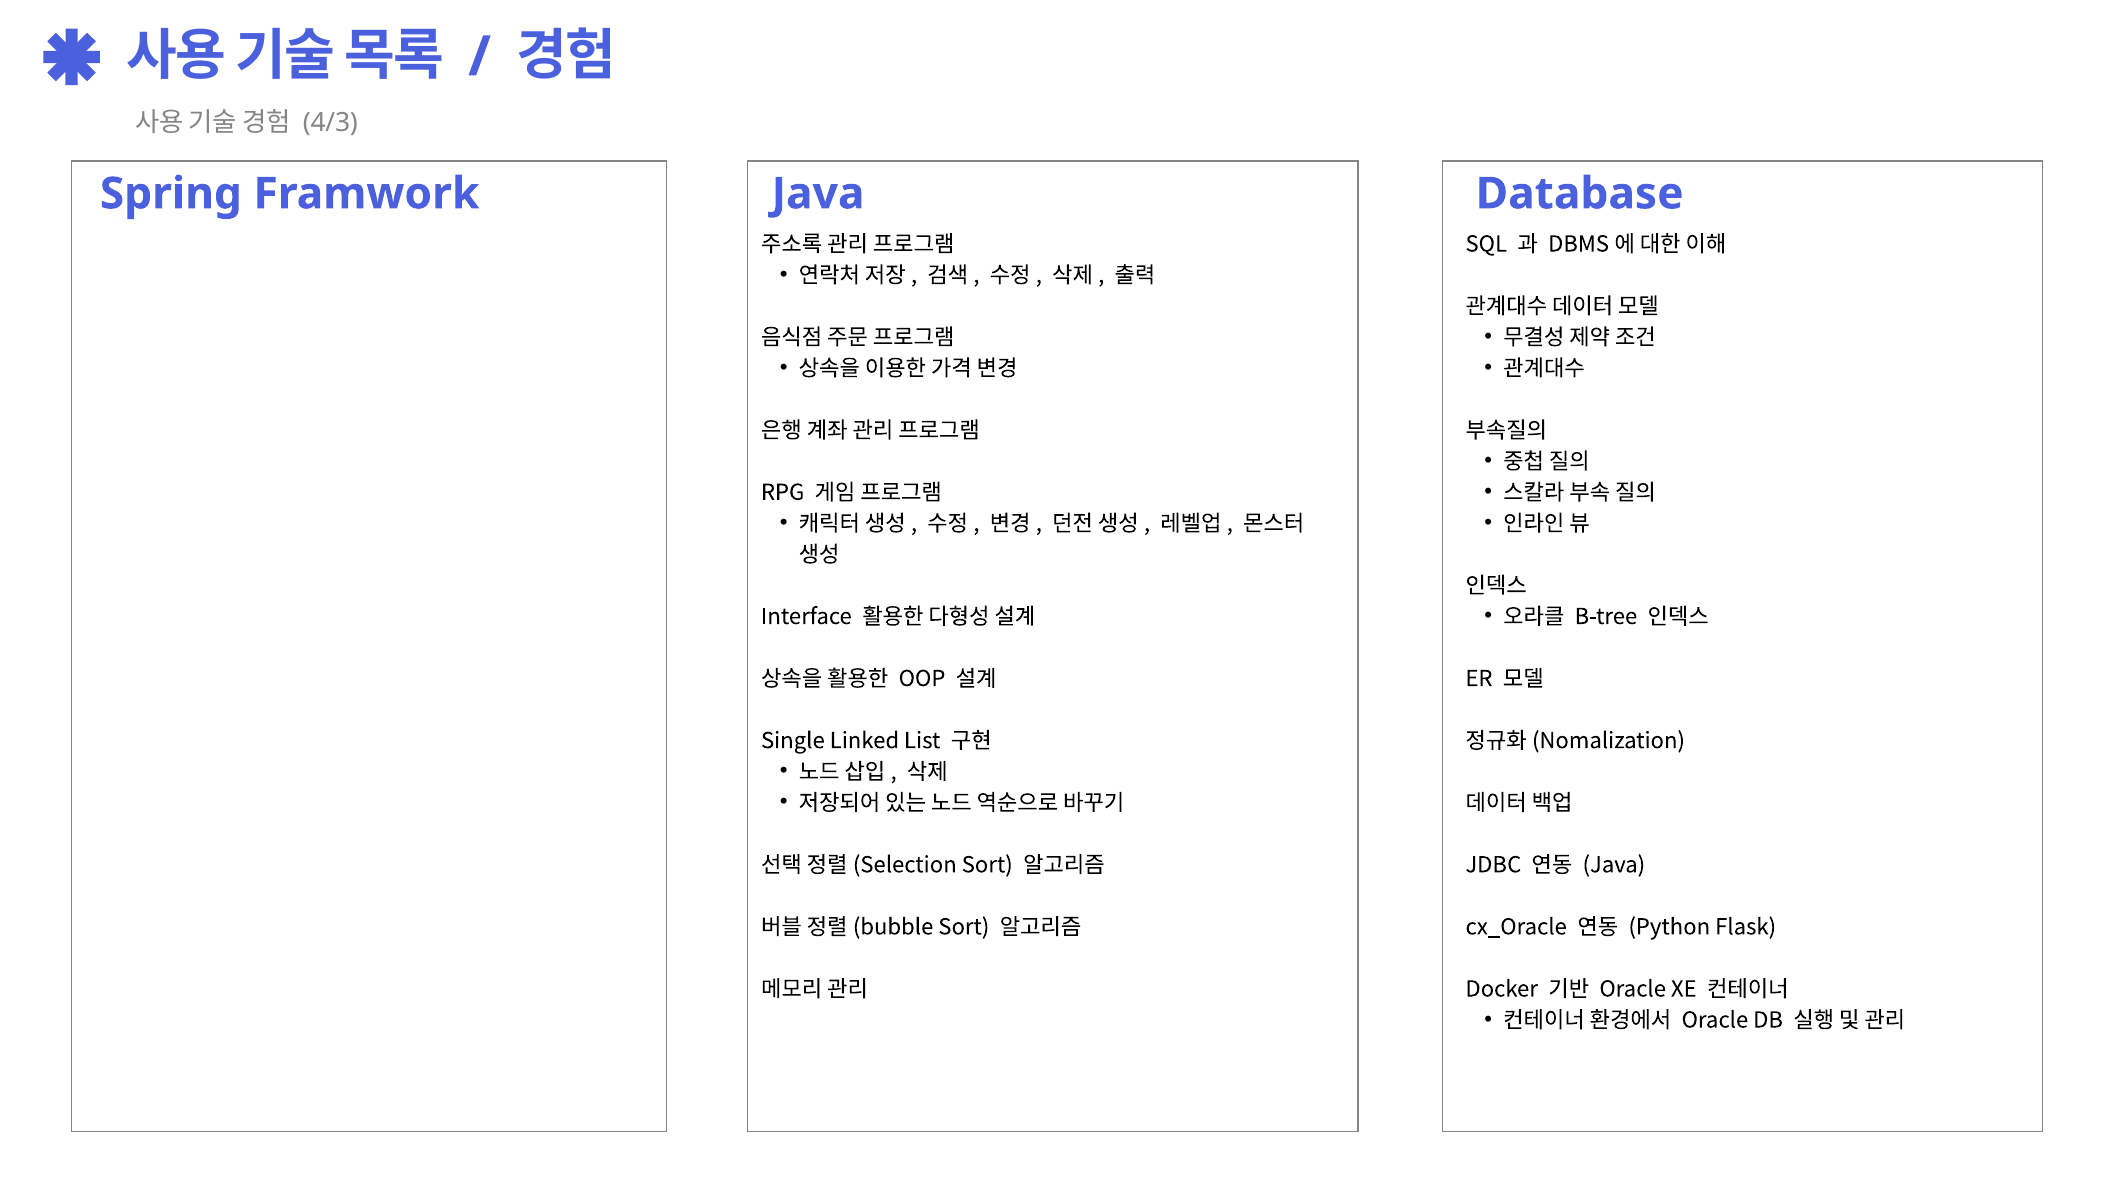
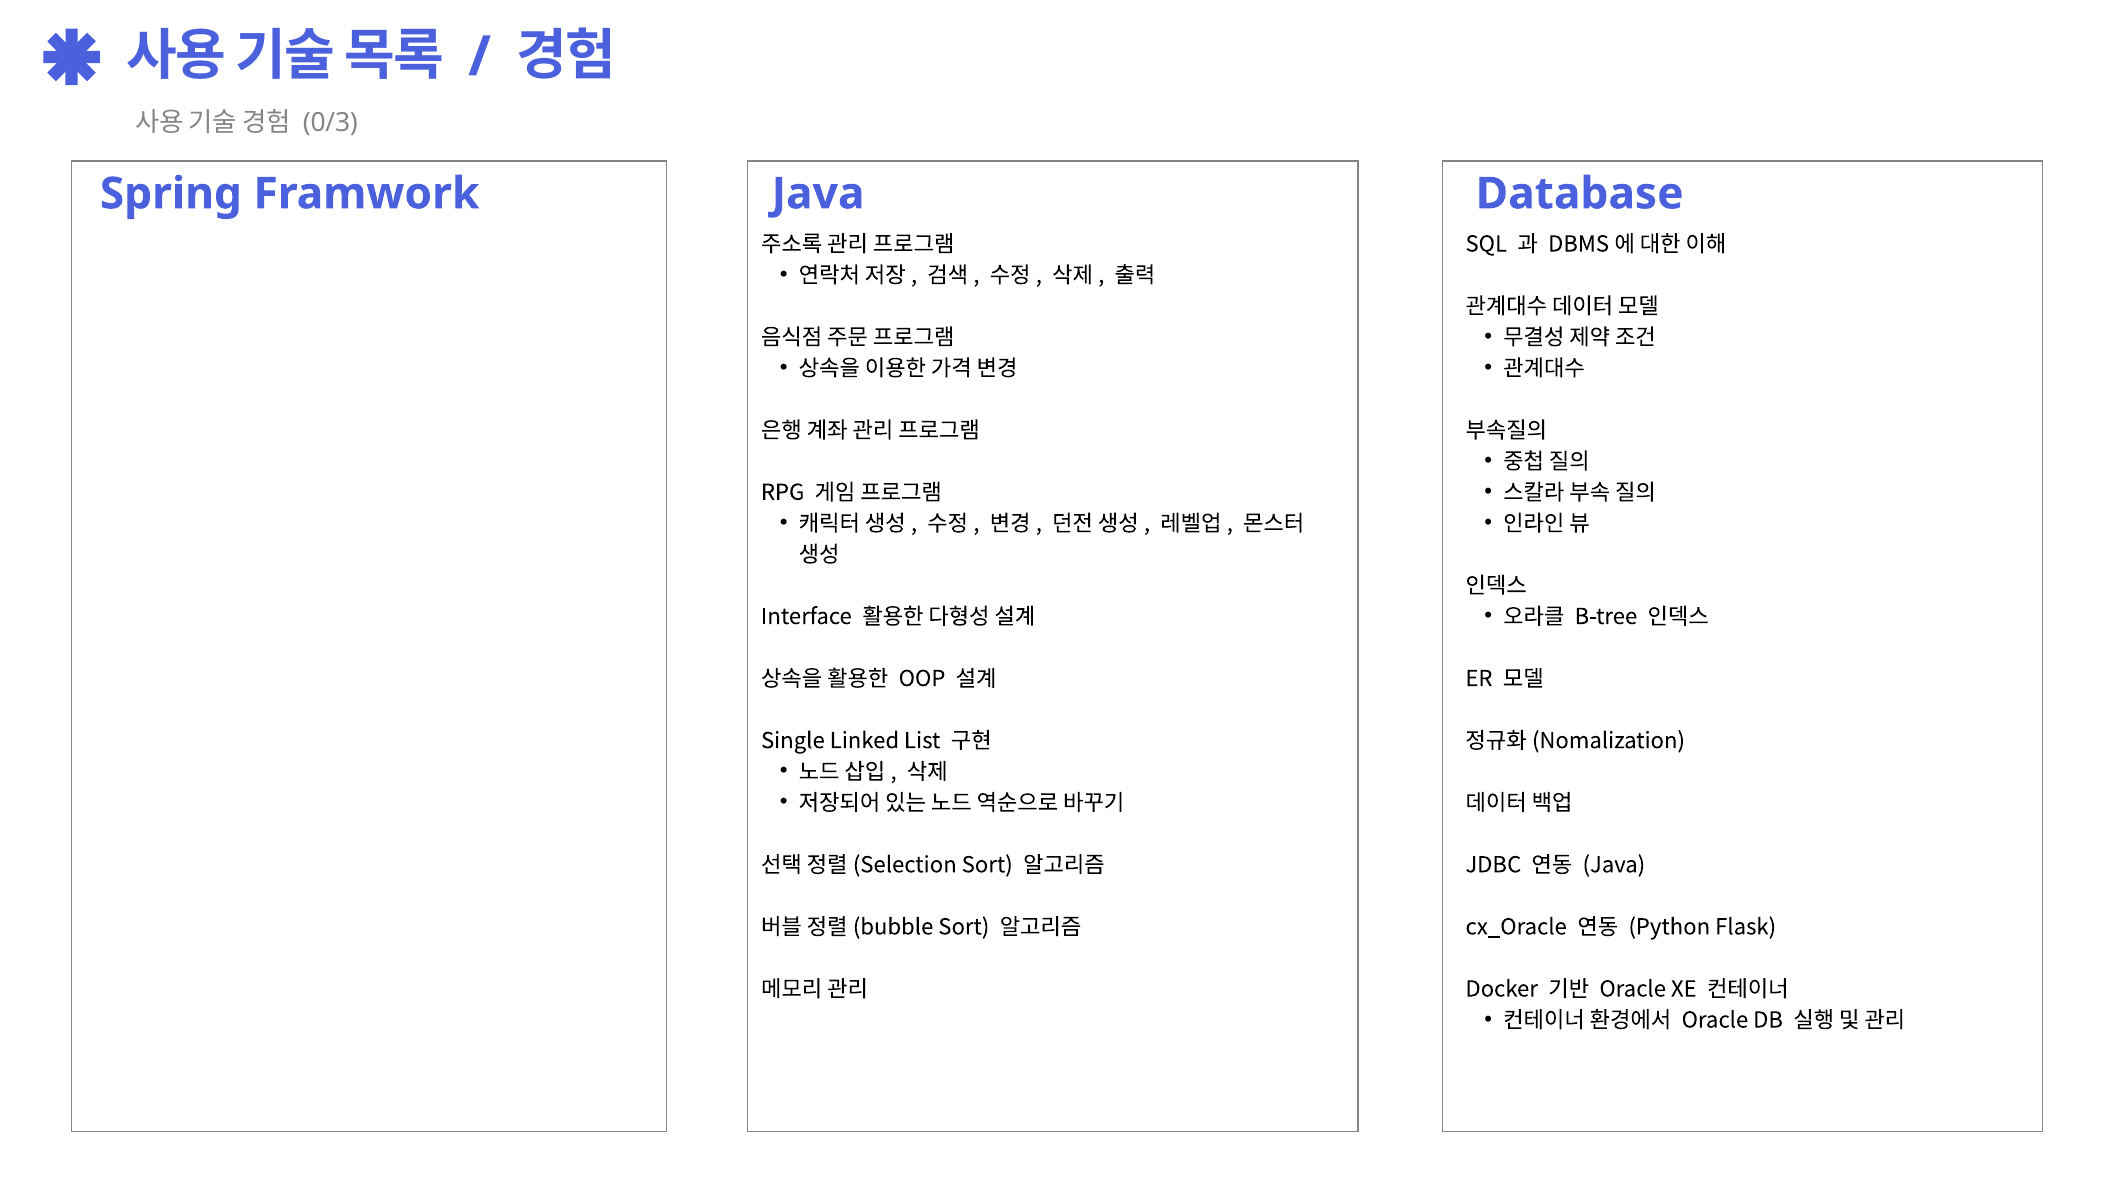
4/3: 4/3 -> 0/3 (330, 123)
